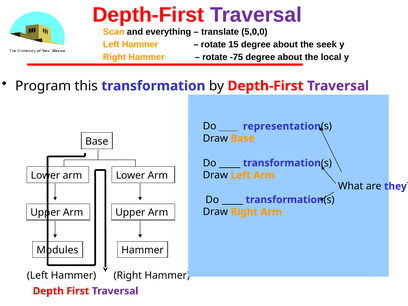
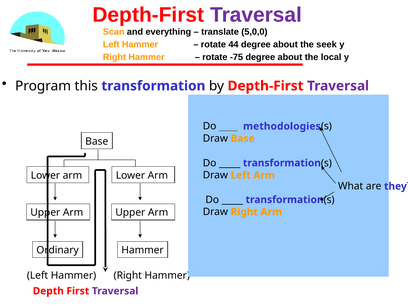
15: 15 -> 44 (233, 45)
representation: representation -> methodologies (282, 126)
Modules: Modules -> Ordinary (58, 250)
